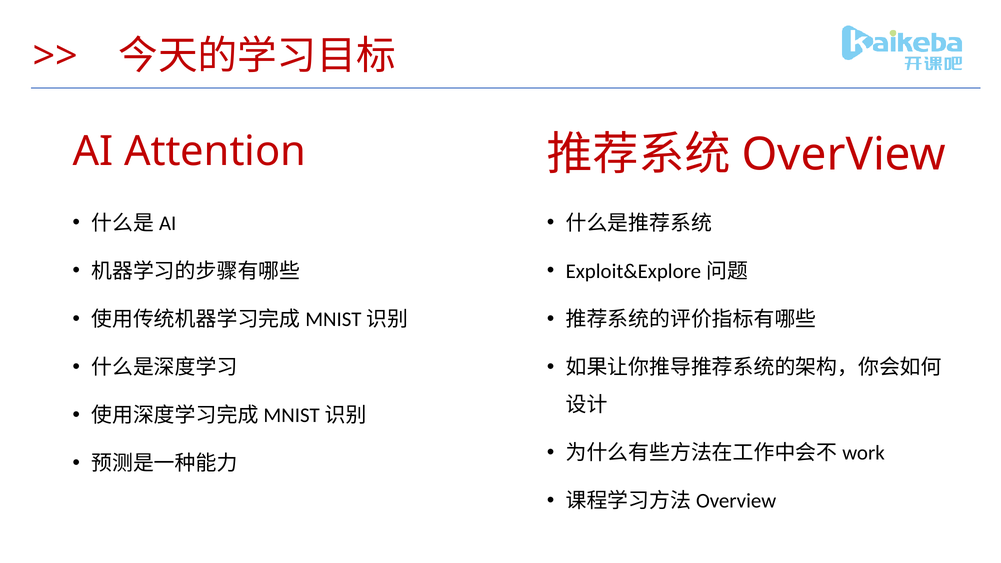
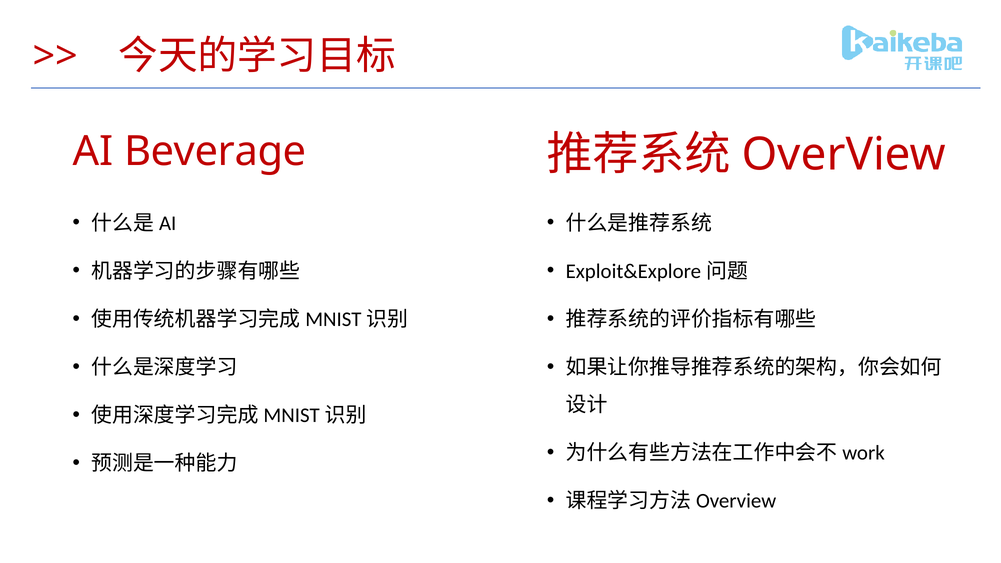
Attention: Attention -> Beverage (215, 152)
